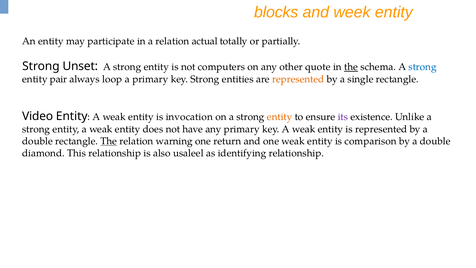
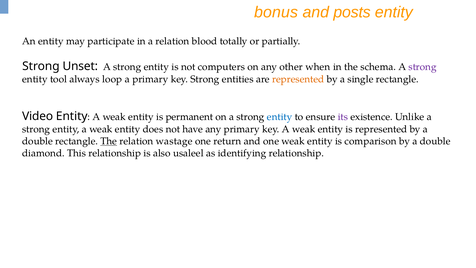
blocks: blocks -> bonus (276, 12)
week: week -> posts (352, 12)
actual: actual -> blood (205, 41)
quote: quote -> when (318, 67)
the underline: present -> none (351, 67)
strong colour: blue -> purple (423, 67)
pair: pair -> tool (59, 79)
invocation: invocation -> permanent (189, 117)
entity colour: orange -> blue (280, 117)
warning: warning -> wastage (174, 141)
